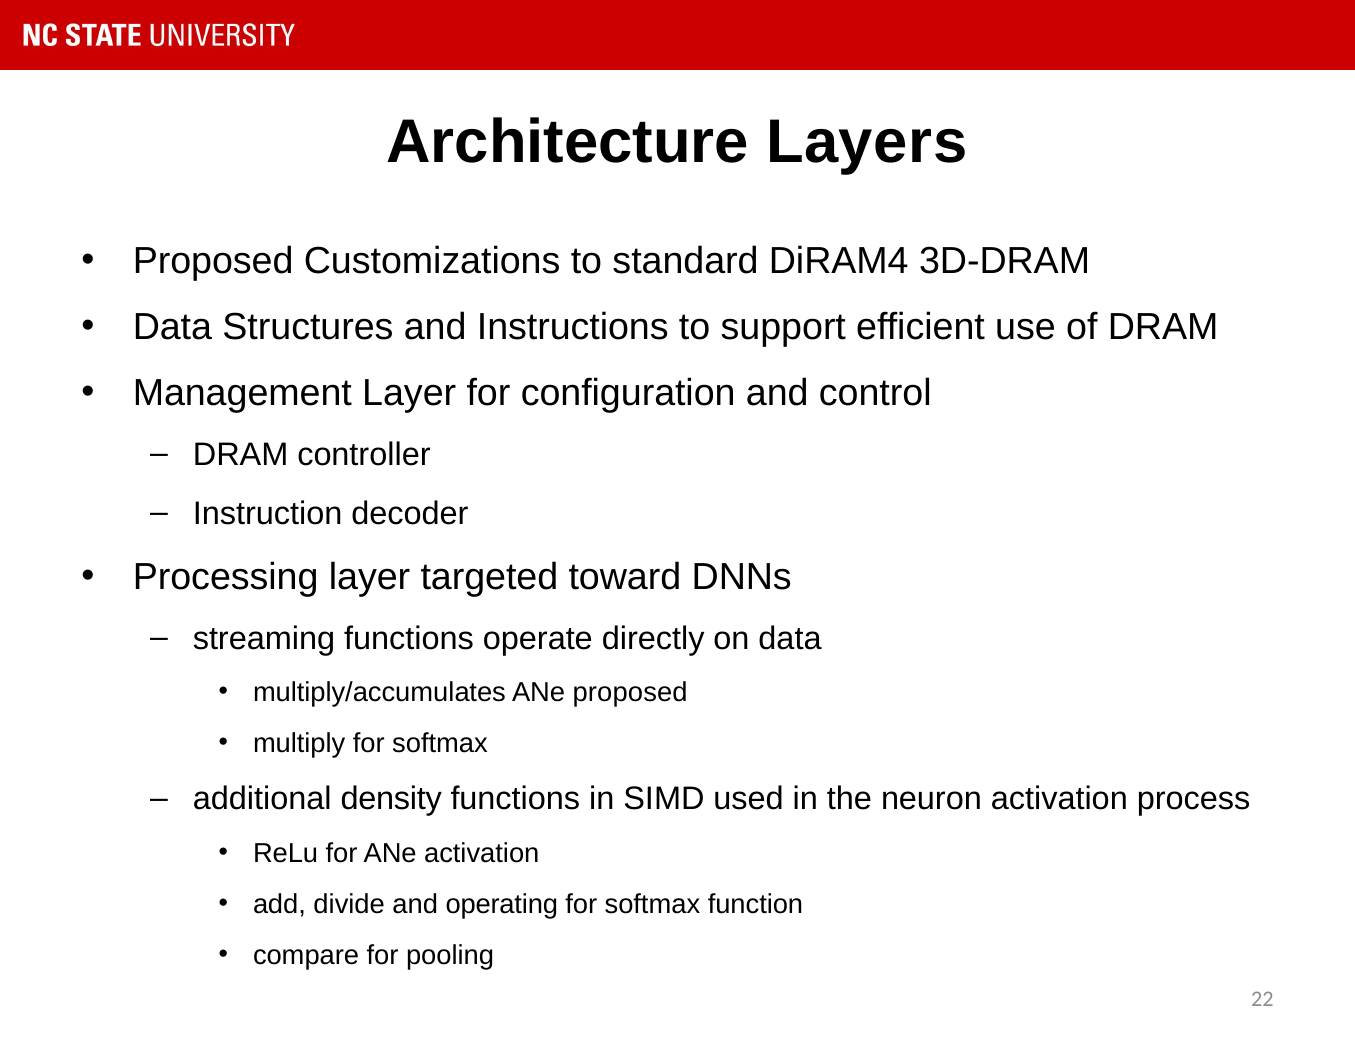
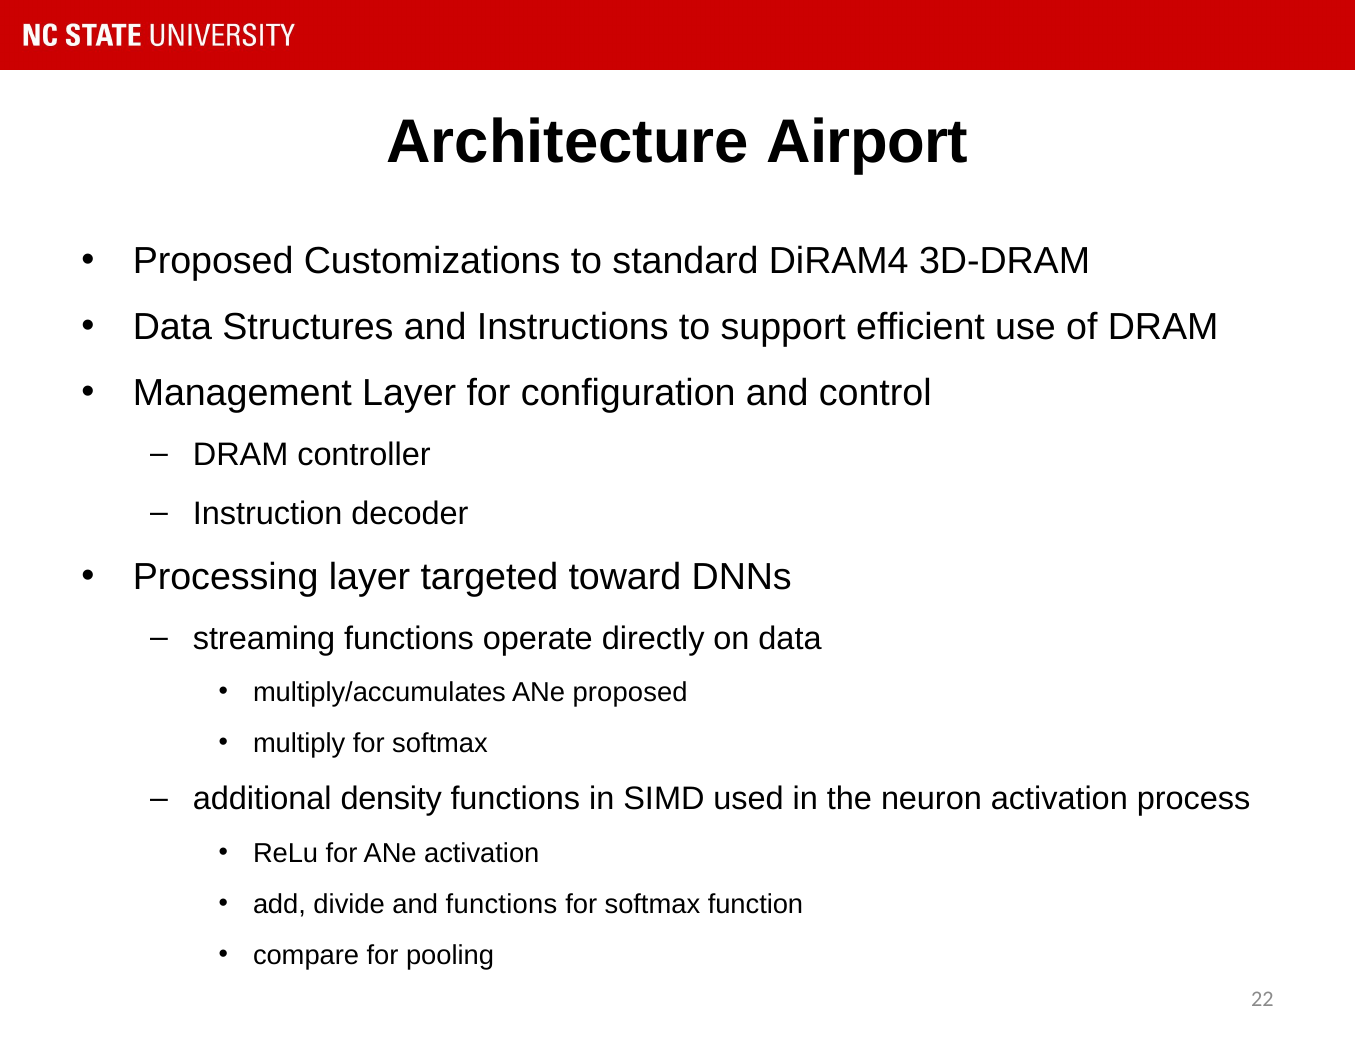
Layers: Layers -> Airport (867, 142)
and operating: operating -> functions (502, 904)
